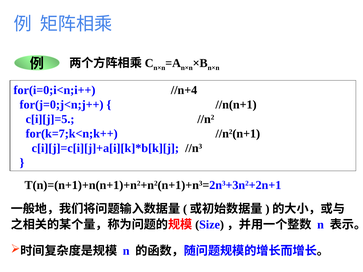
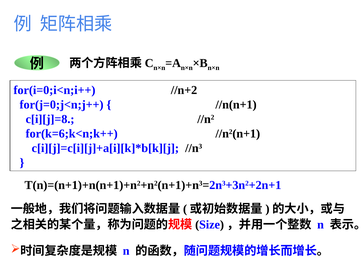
//n+4: //n+4 -> //n+2 (184, 90)
c[i][j]=5: c[i][j]=5 -> c[i][j]=8 (50, 119)
for(k=7;k<n;k++: for(k=7;k<n;k++ -> for(k=6;k<n;k++ (72, 134)
